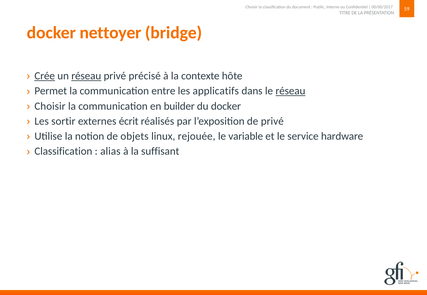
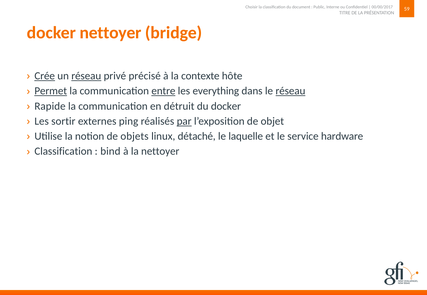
Permet underline: none -> present (51, 91)
entre underline: none -> present (163, 91)
applicatifs: applicatifs -> everything (216, 91)
Choisir: Choisir -> Rapide (50, 106)
builder: builder -> détruit (179, 106)
écrit: écrit -> ping (129, 121)
par underline: none -> present (184, 121)
de privé: privé -> objet (272, 121)
rejouée: rejouée -> détaché (197, 137)
variable: variable -> laquelle (246, 137)
alias: alias -> bind (110, 152)
la suffisant: suffisant -> nettoyer (160, 152)
